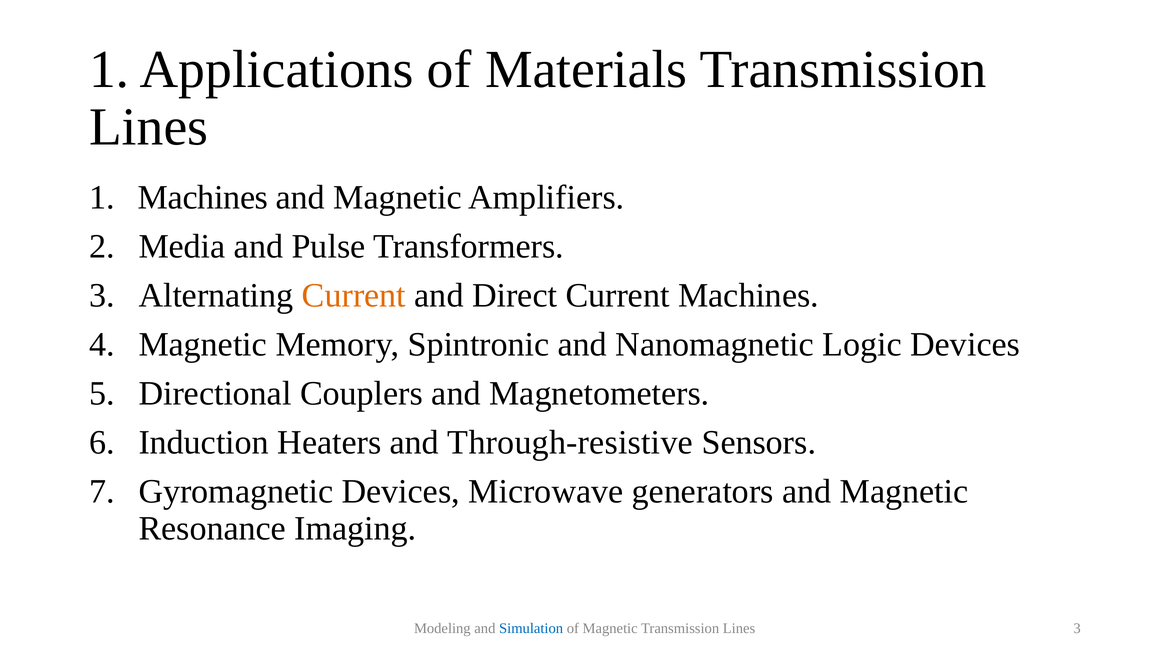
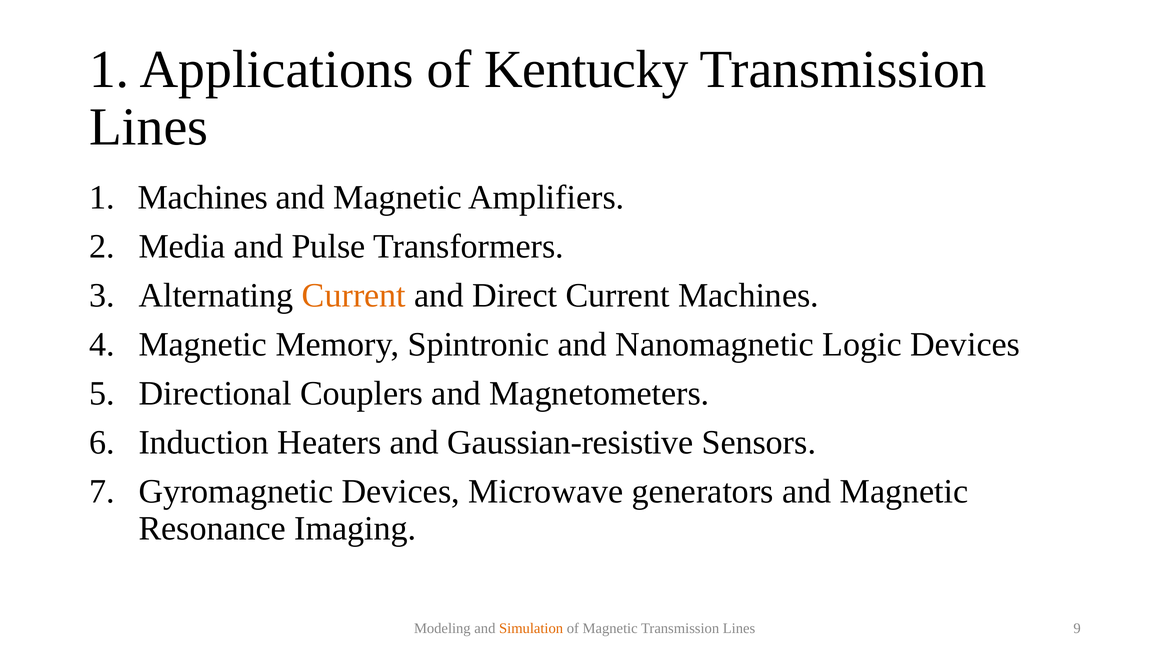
Materials: Materials -> Kentucky (586, 69)
Through-resistive: Through-resistive -> Gaussian-resistive (570, 443)
Simulation colour: blue -> orange (531, 628)
Lines 3: 3 -> 9 (1077, 628)
